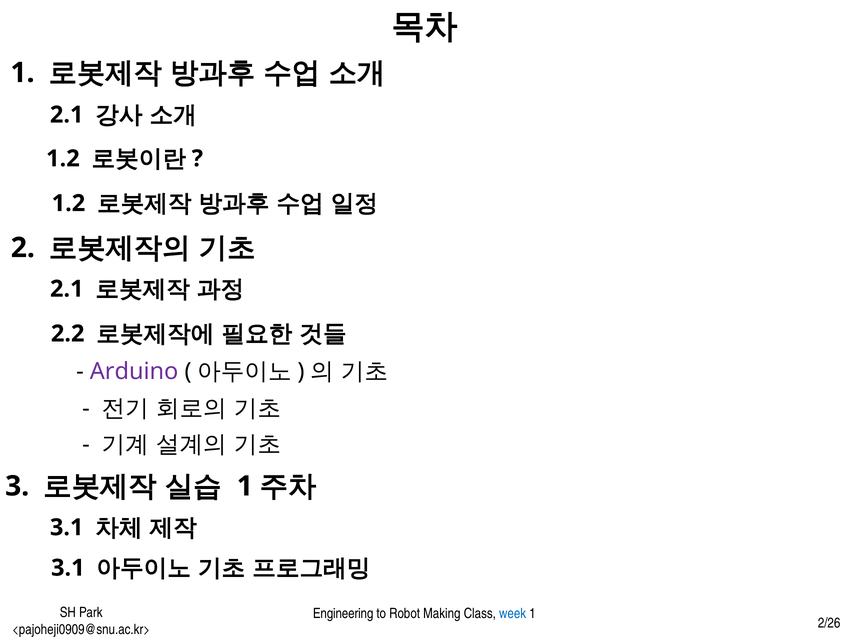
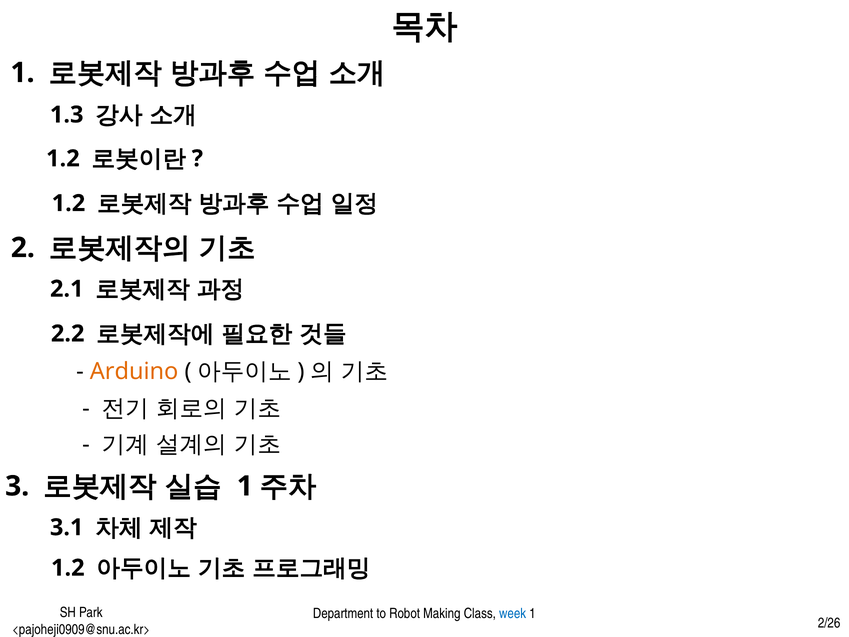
2.1: 2.1 -> 1.3 (67, 115)
Arduino colour: purple -> orange (134, 371)
3.1: 3.1 -> 1.2 (68, 568)
Engineering: Engineering -> Department (343, 613)
